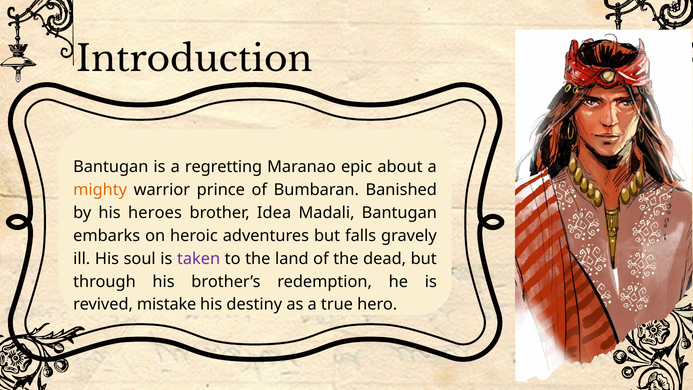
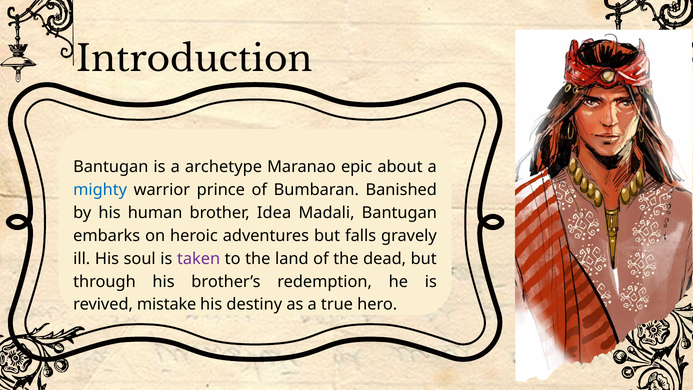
regretting: regretting -> archetype (223, 167)
mighty colour: orange -> blue (100, 190)
heroes: heroes -> human (155, 213)
